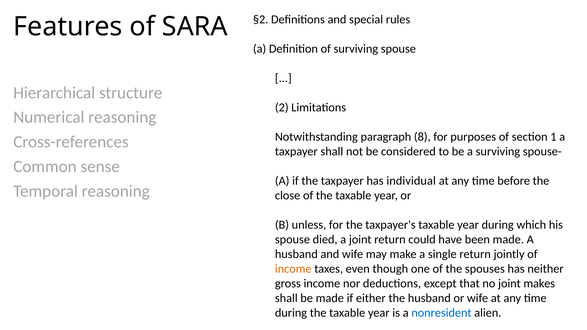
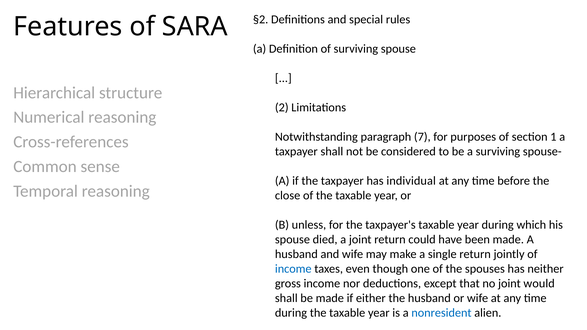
8: 8 -> 7 (422, 137)
income colour: orange -> blue (293, 269)
makes: makes -> would (539, 284)
